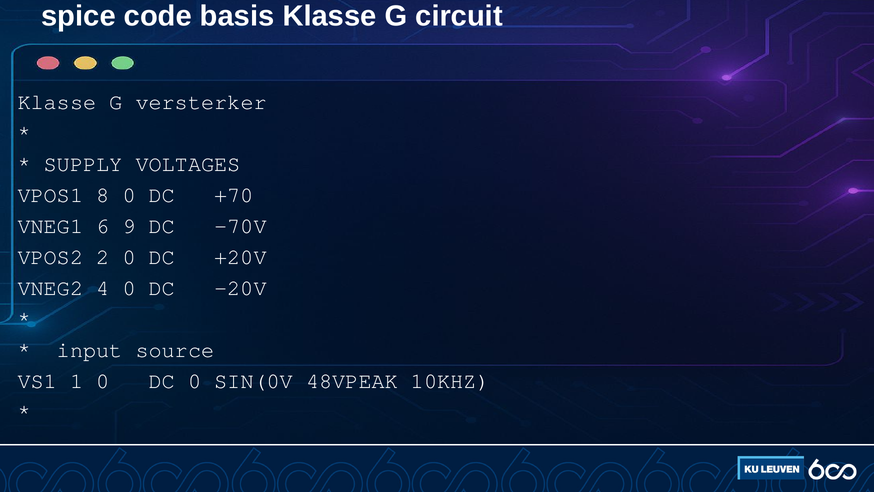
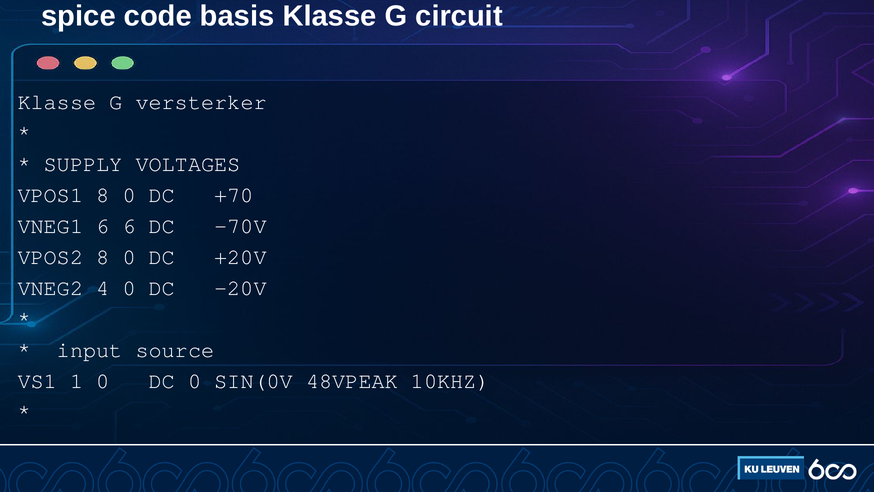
6 9: 9 -> 6 (129, 226)
VPOS2 2: 2 -> 8 (103, 257)
